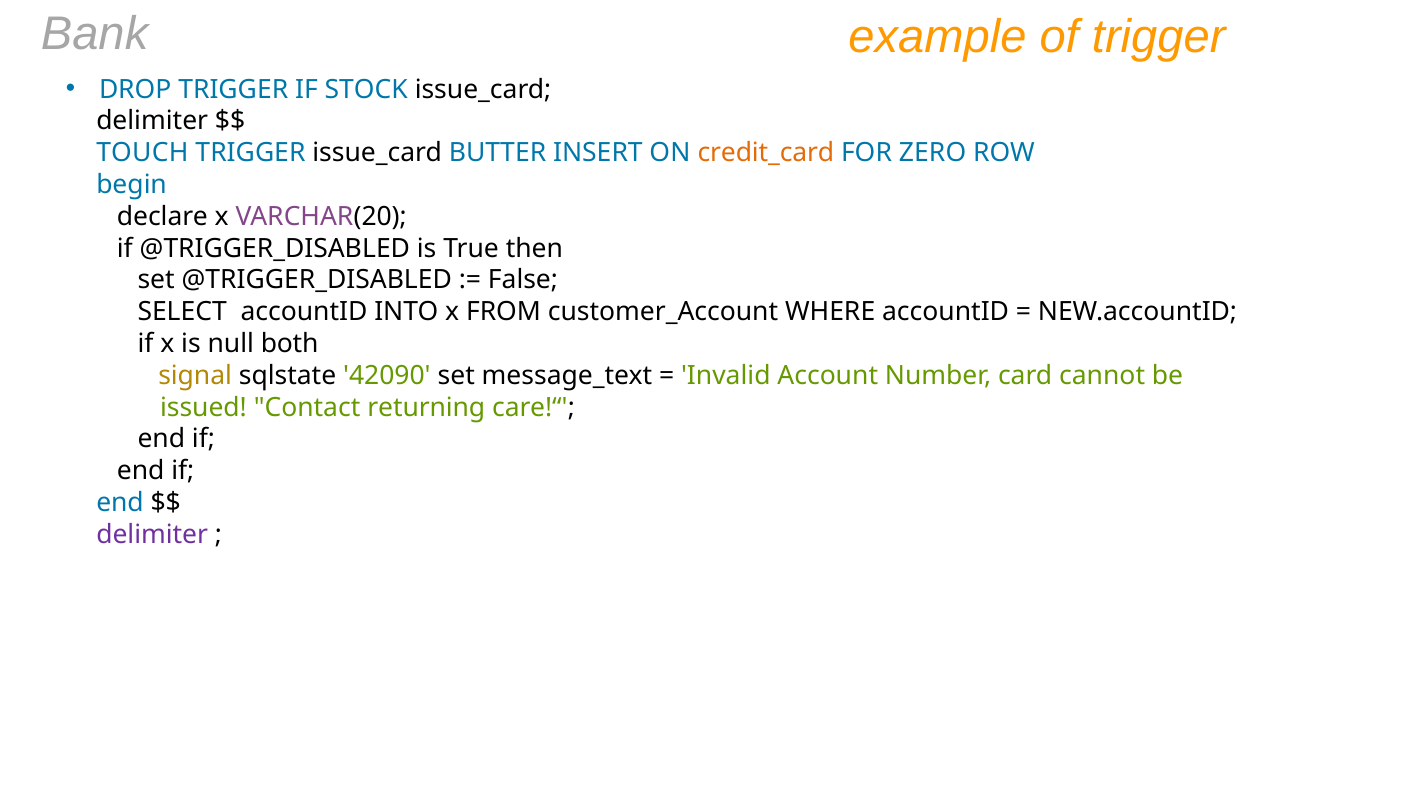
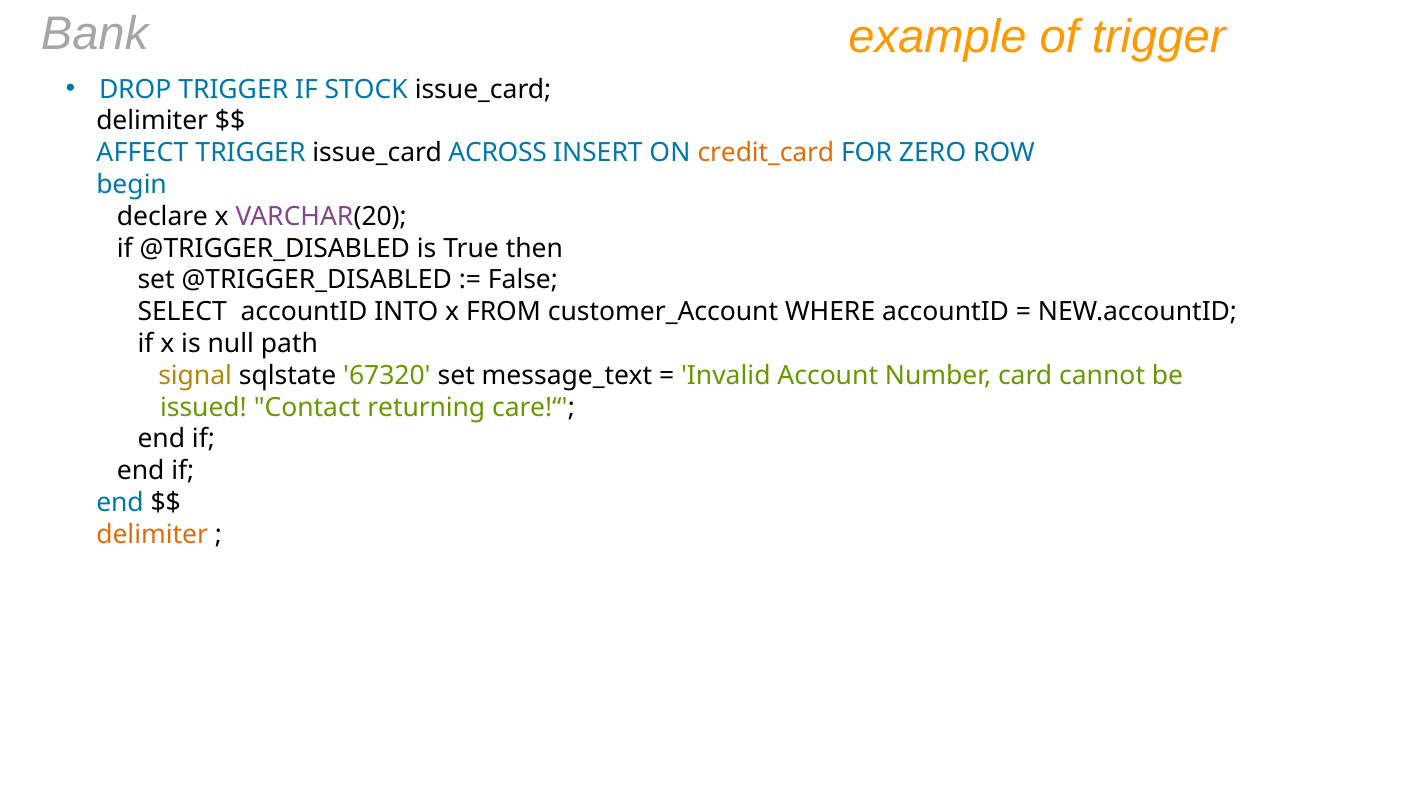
TOUCH: TOUCH -> AFFECT (142, 153)
BUTTER: BUTTER -> ACROSS (498, 153)
both: both -> path (290, 344)
42090: 42090 -> 67320 (387, 375)
delimiter colour: purple -> orange (152, 534)
